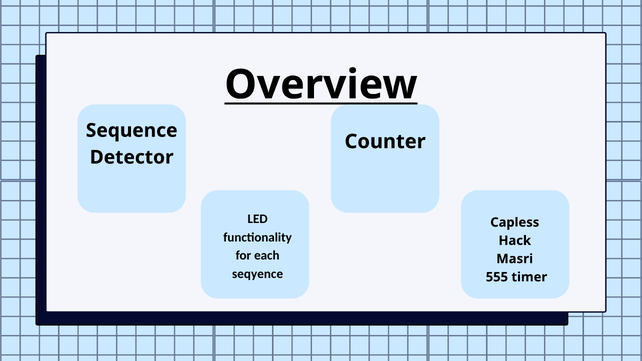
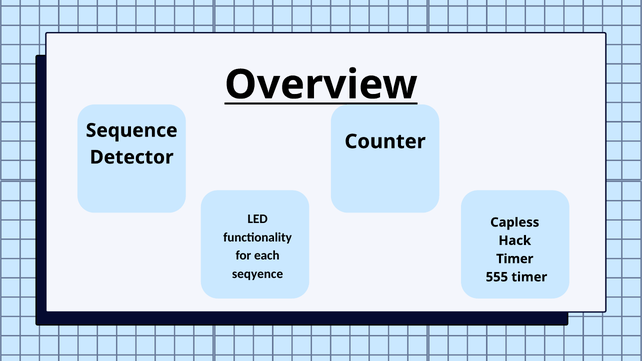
Masri: Masri -> Timer (515, 259)
